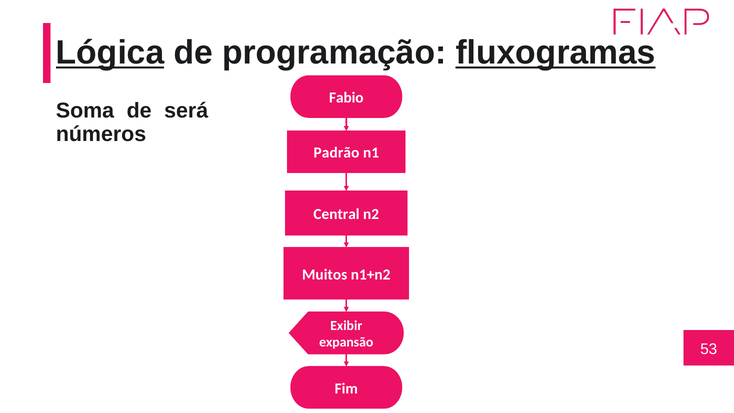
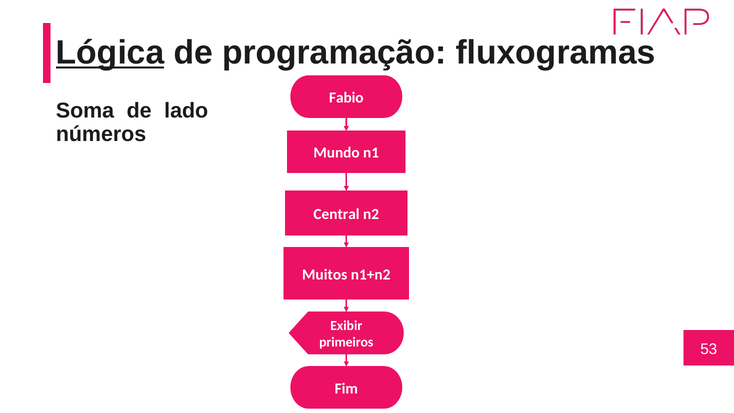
fluxogramas underline: present -> none (556, 53)
será: será -> lado (186, 111)
Padrão: Padrão -> Mundo (337, 153)
expansão: expansão -> primeiros (346, 342)
